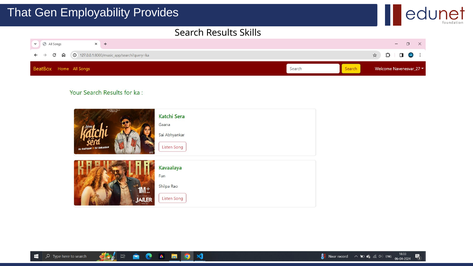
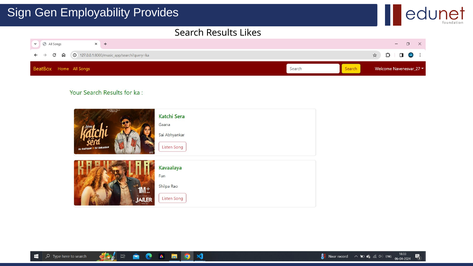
That: That -> Sign (19, 13)
Skills: Skills -> Likes (250, 33)
